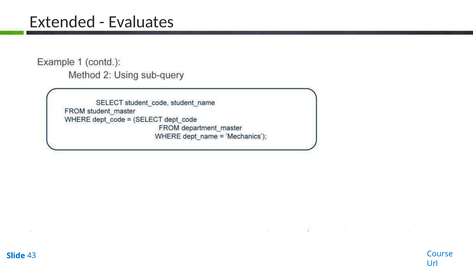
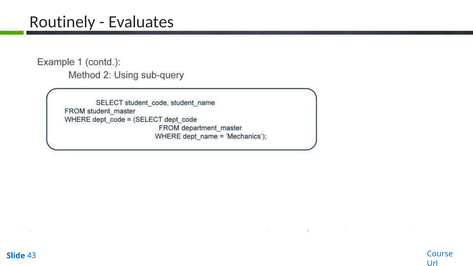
Extended: Extended -> Routinely (62, 22)
